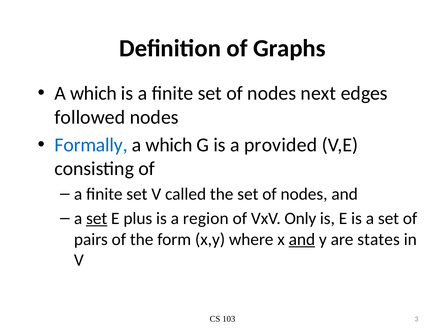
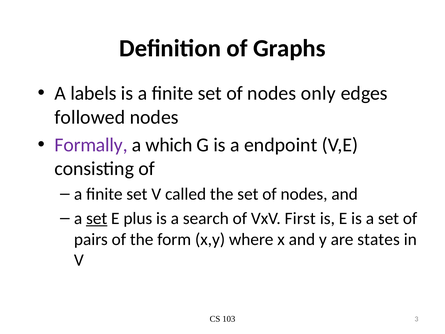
which: which -> labels (93, 93)
next: next -> only (318, 93)
Formally colour: blue -> purple (91, 145)
provided: provided -> endpoint (281, 145)
region: region -> search (206, 218)
Only: Only -> First (300, 218)
and underline: present -> none (302, 239)
